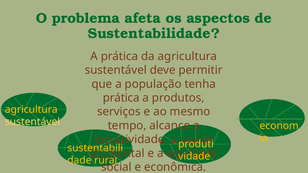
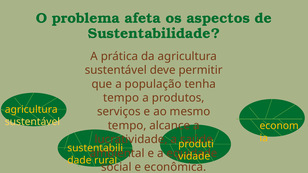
prática: prática -> tempo (121, 98)
